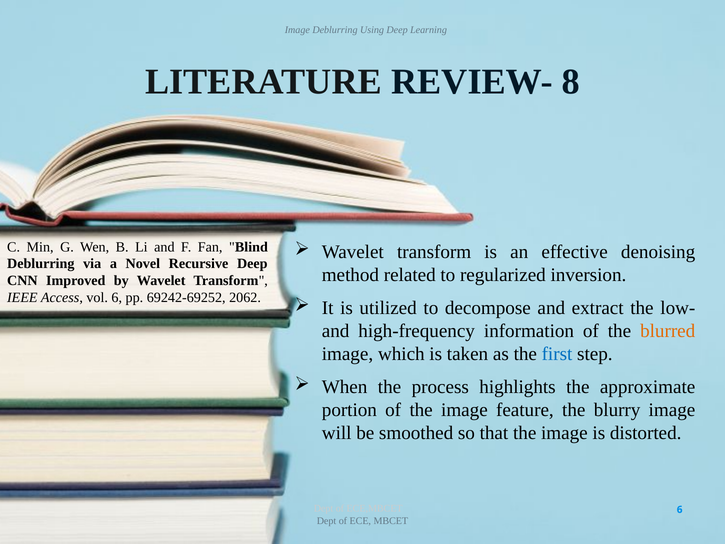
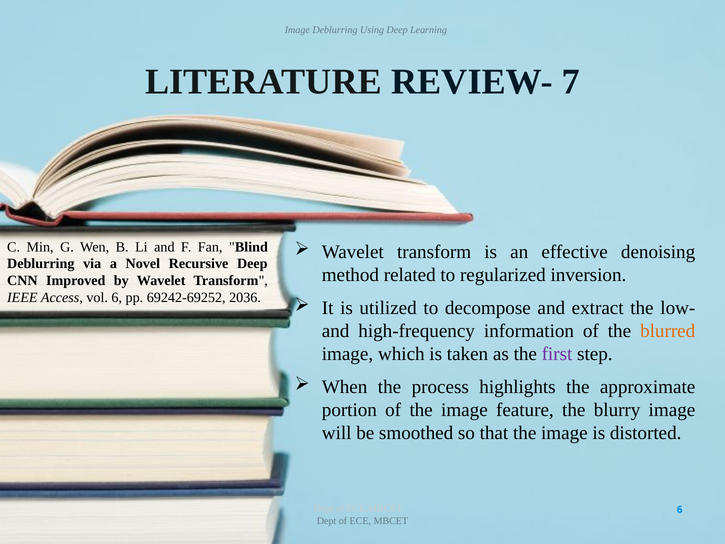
8: 8 -> 7 (571, 82)
2062: 2062 -> 2036 (245, 298)
first colour: blue -> purple (557, 354)
